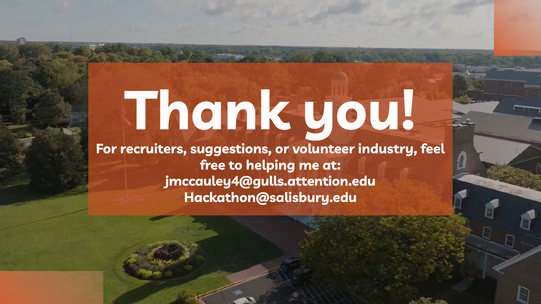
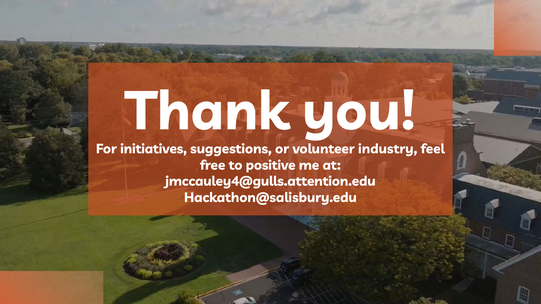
recruiters: recruiters -> initiatives (154, 149)
helping: helping -> positive (271, 165)
